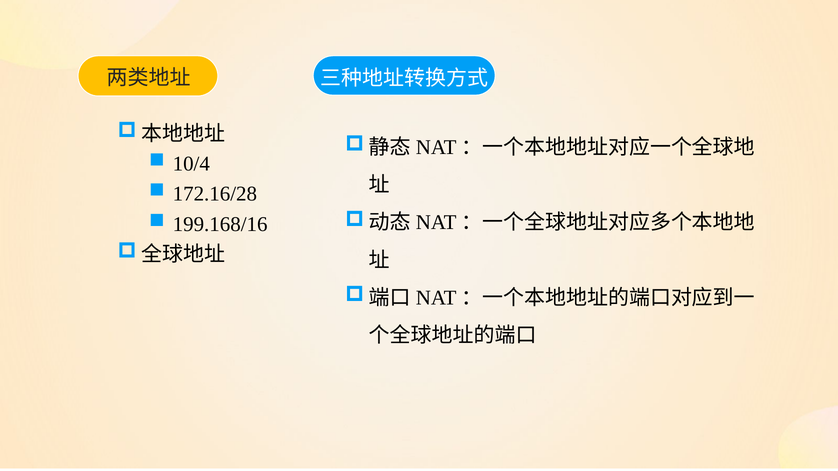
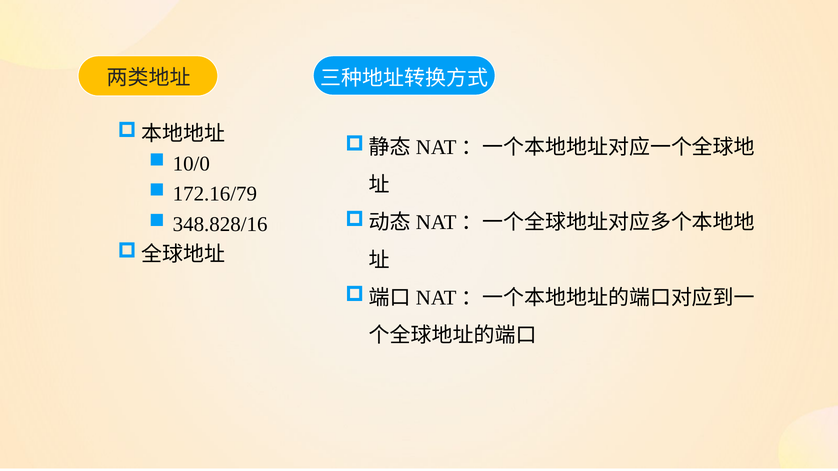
10/4: 10/4 -> 10/0 (191, 164)
172.16/28: 172.16/28 -> 172.16/79 (215, 194)
199.168/16: 199.168/16 -> 348.828/16 (220, 224)
